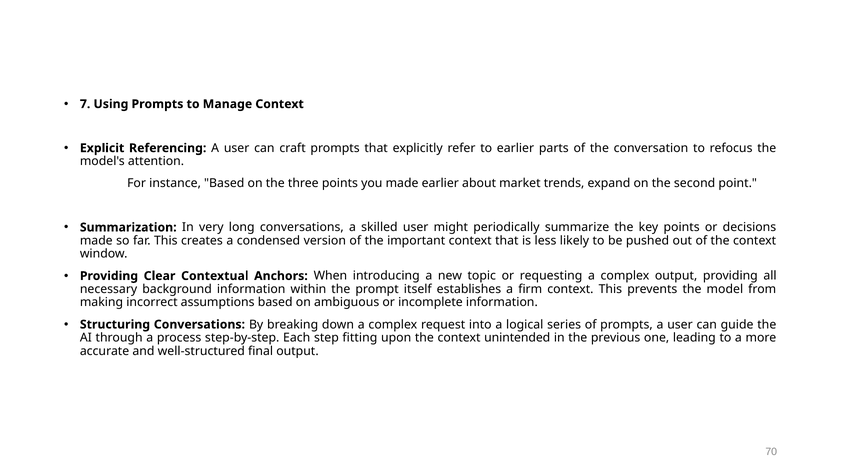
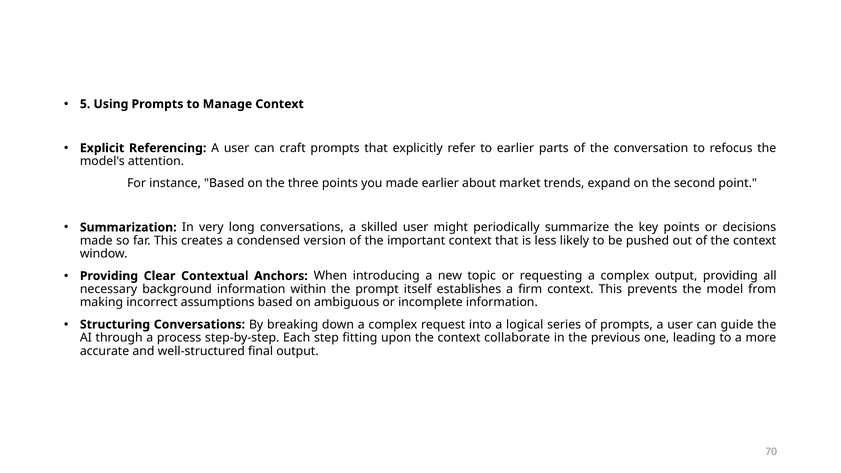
7: 7 -> 5 (85, 104)
unintended: unintended -> collaborate (517, 338)
